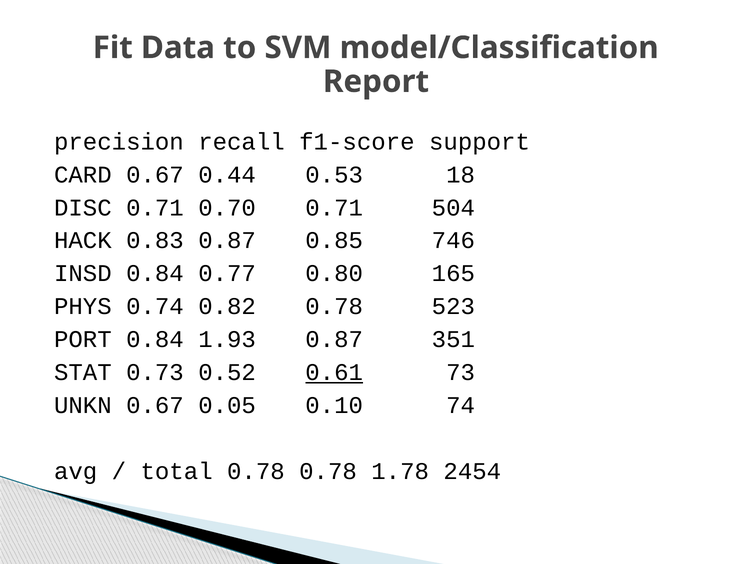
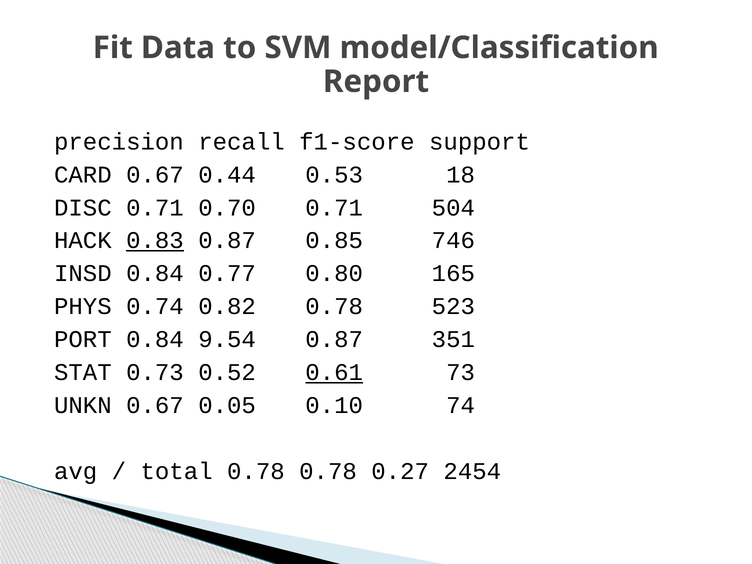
0.83 underline: none -> present (155, 241)
1.93: 1.93 -> 9.54 (227, 340)
1.78: 1.78 -> 0.27 (400, 471)
